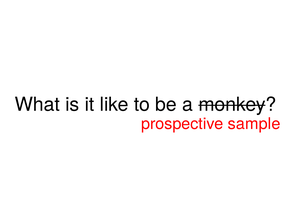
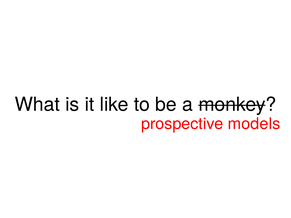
sample: sample -> models (254, 124)
